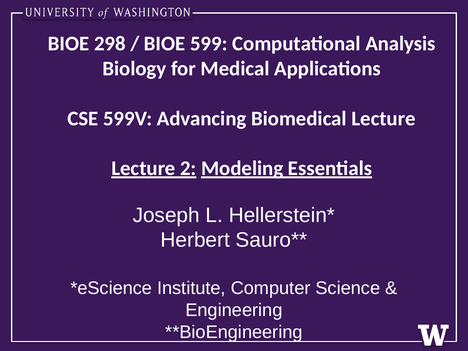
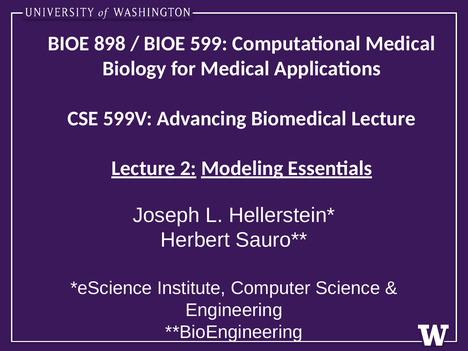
298: 298 -> 898 (110, 44)
Computational Analysis: Analysis -> Medical (400, 44)
